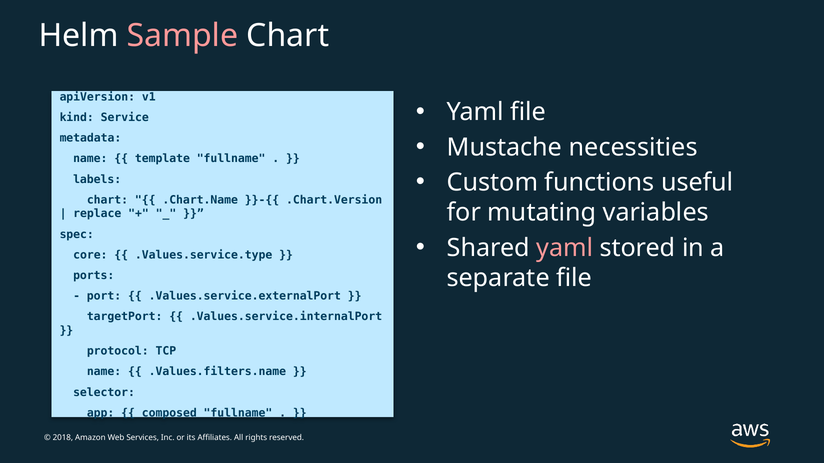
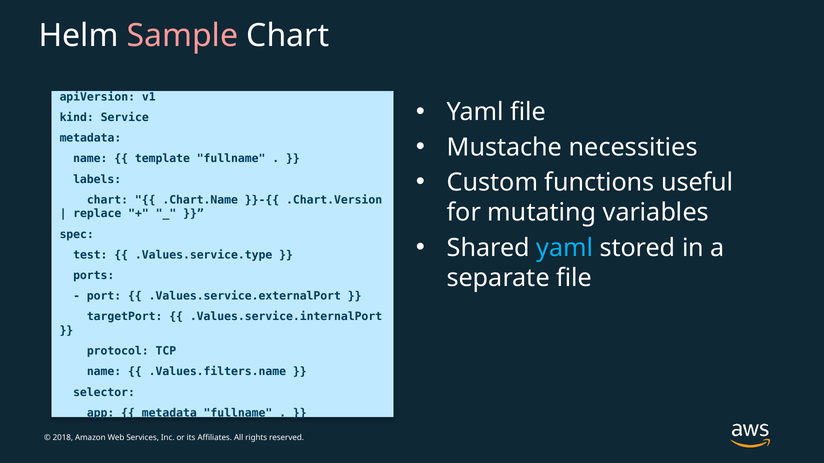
yaml colour: pink -> light blue (565, 248)
core: core -> test (90, 255)
composed: composed -> metadata (169, 413)
